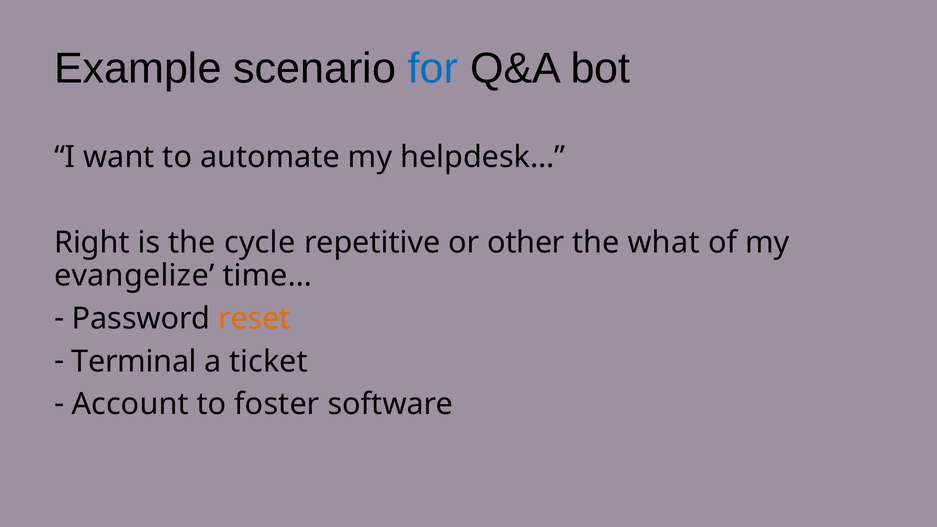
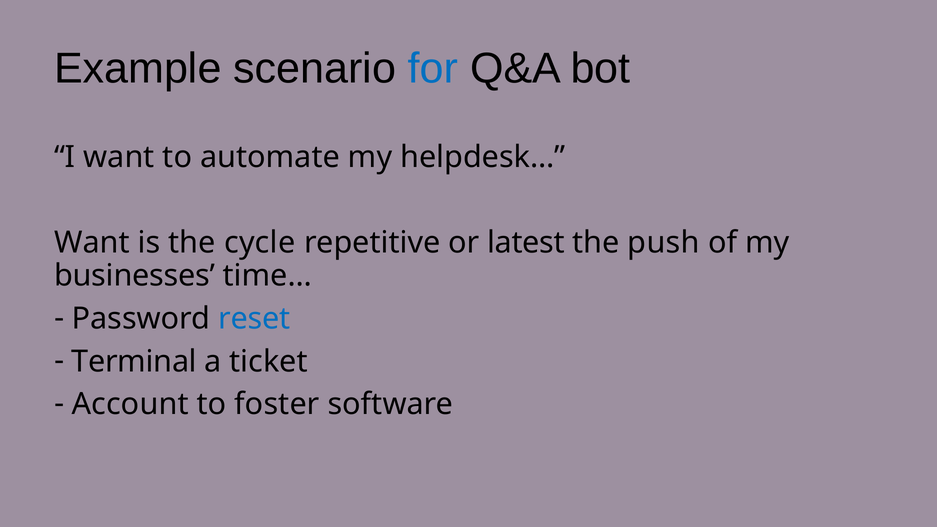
Right: Right -> Want (92, 243)
other: other -> latest (526, 243)
what: what -> push (664, 243)
evangelize: evangelize -> businesses (135, 276)
reset colour: orange -> blue (254, 319)
